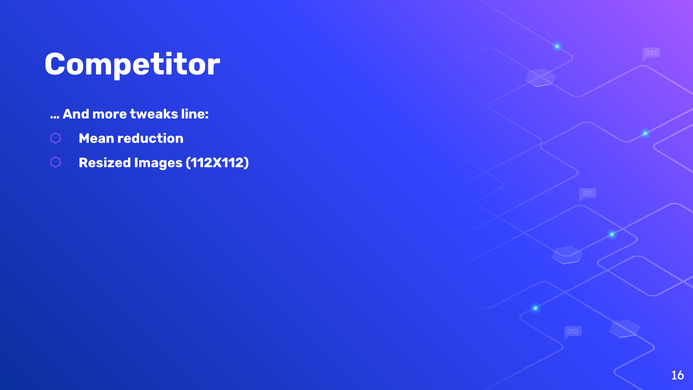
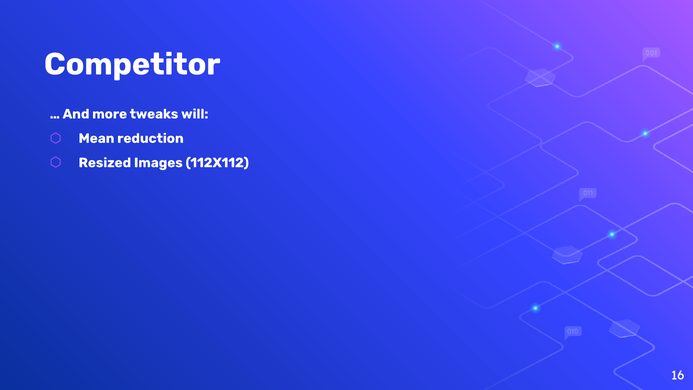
line: line -> will (195, 114)
